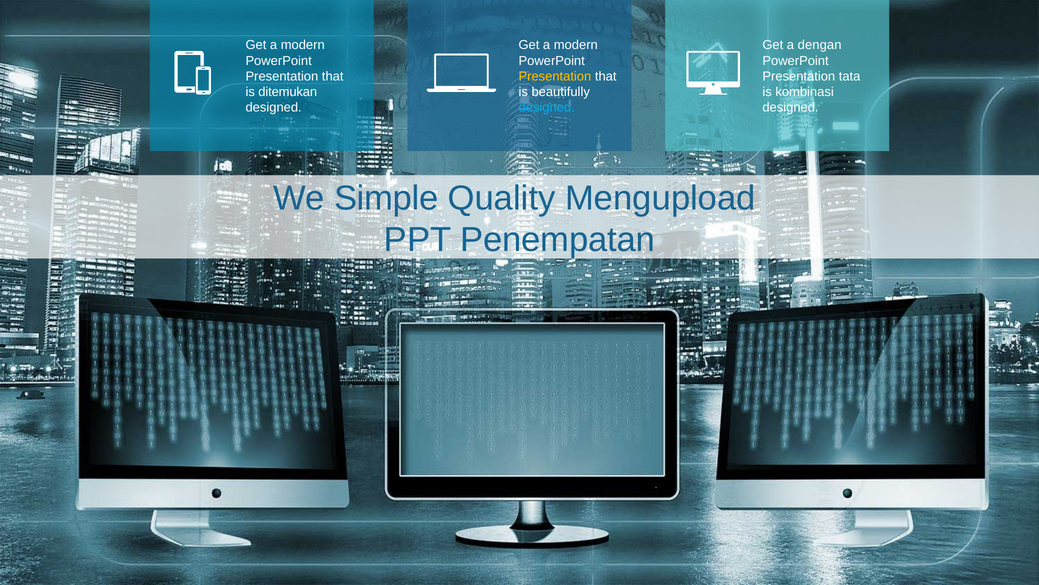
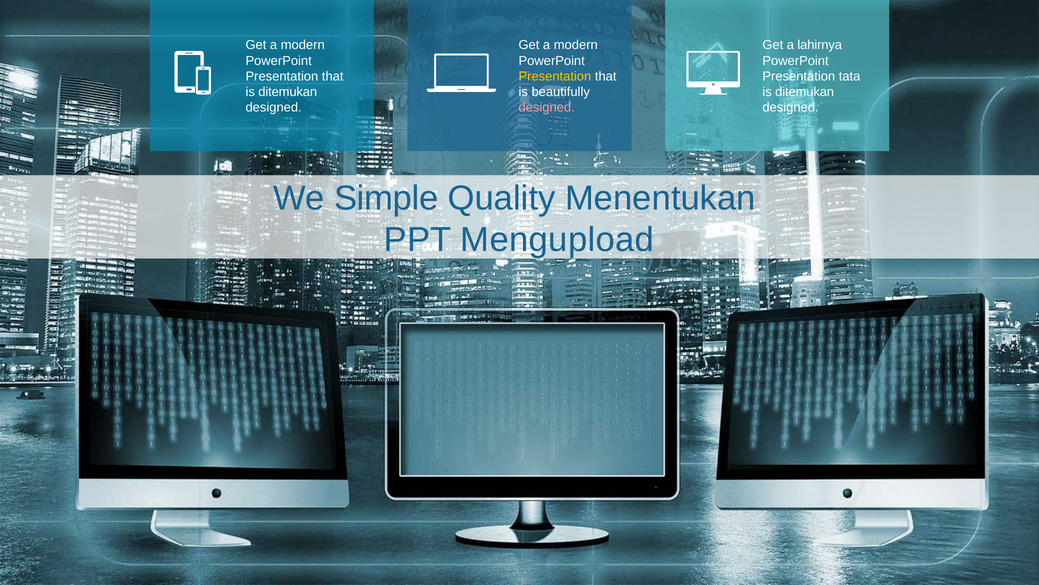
dengan: dengan -> lahirnya (820, 45)
kombinasi: kombinasi -> ditemukan (805, 92)
designed colour: light blue -> pink (547, 107)
Mengupload: Mengupload -> Menentukan (660, 198)
Penempatan: Penempatan -> Mengupload (557, 240)
